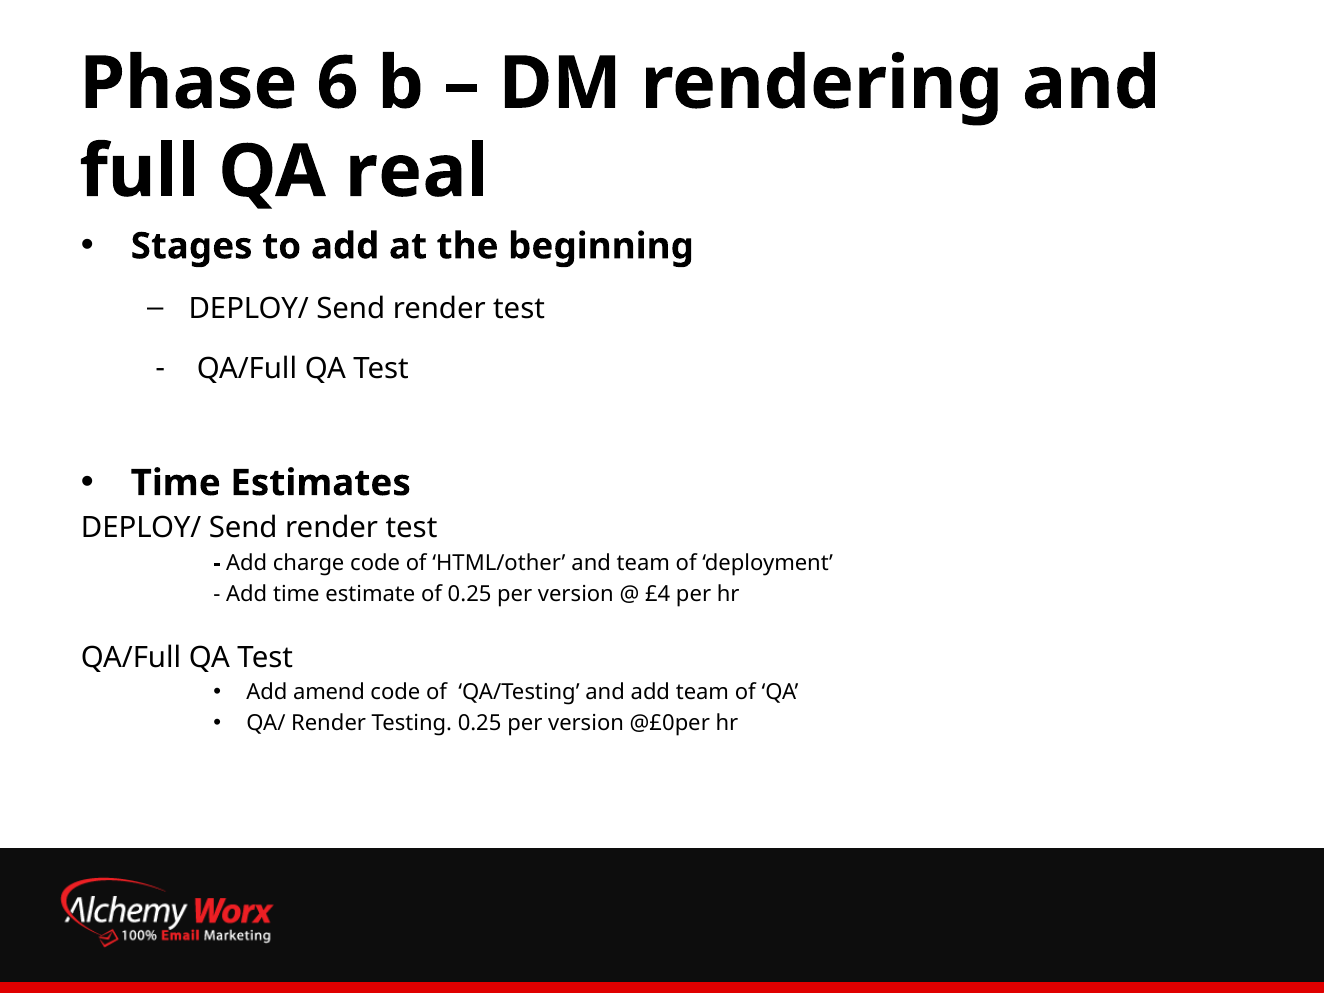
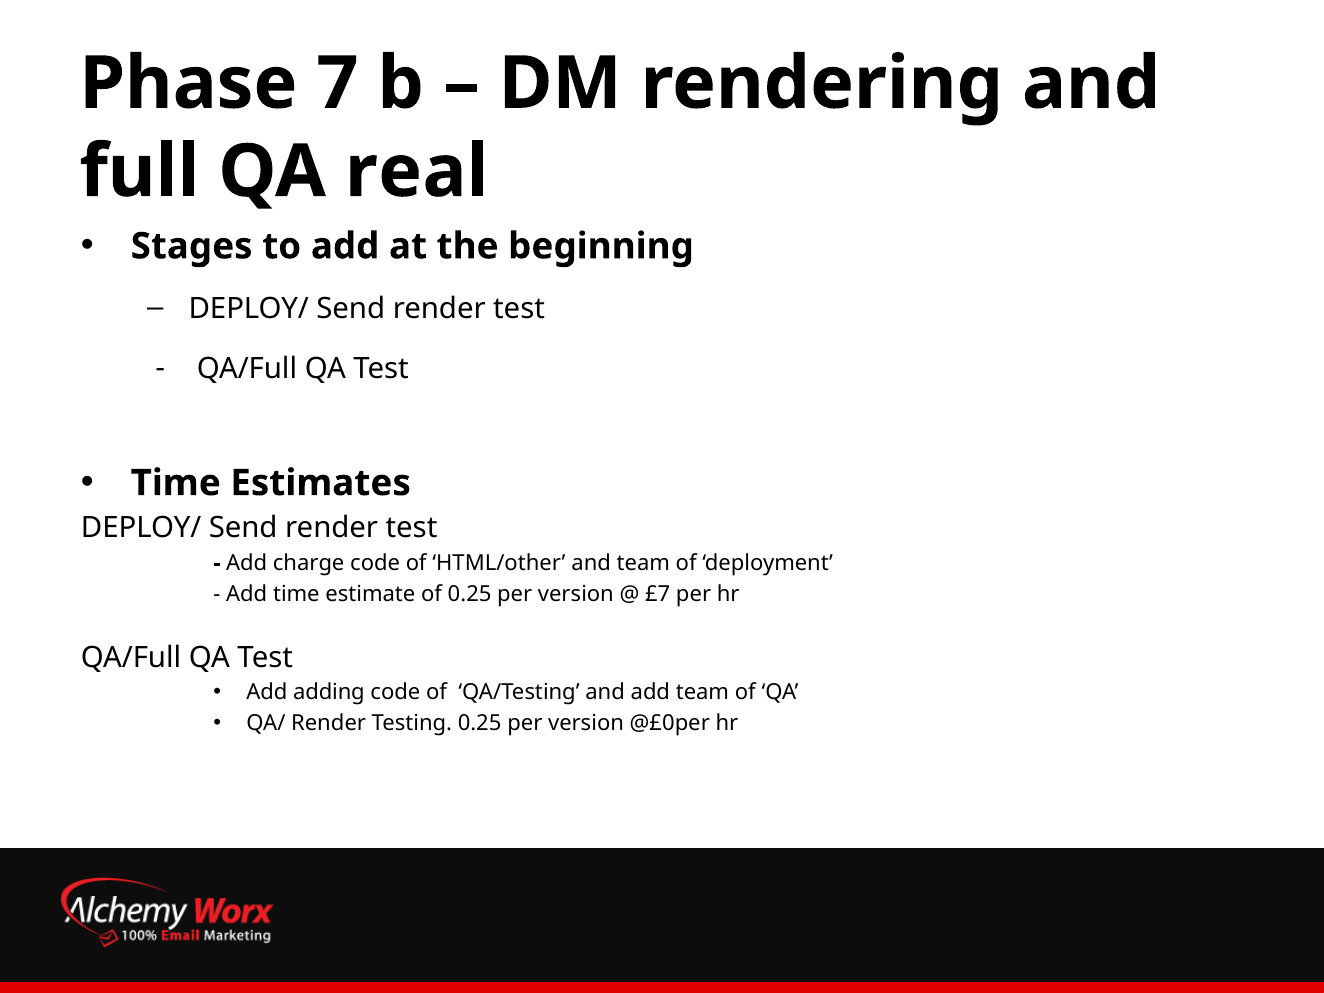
6: 6 -> 7 (337, 84)
£4: £4 -> £7 (658, 594)
amend: amend -> adding (329, 692)
